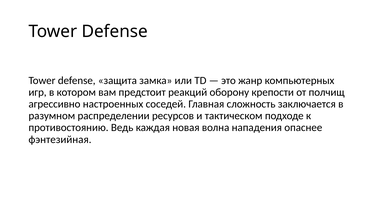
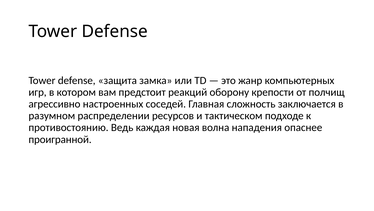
фэнтезийная: фэнтезийная -> проигранной (60, 139)
